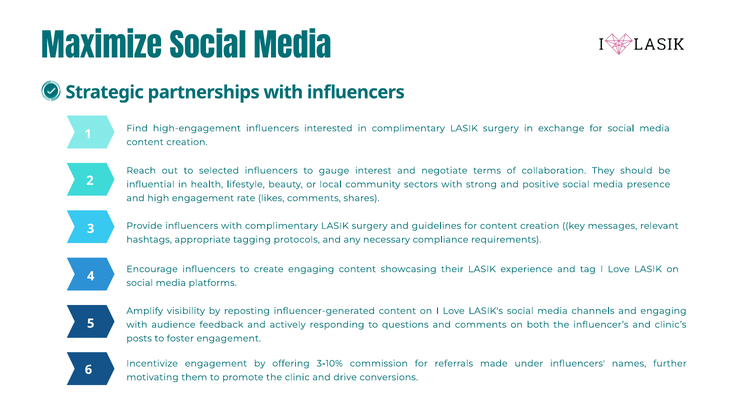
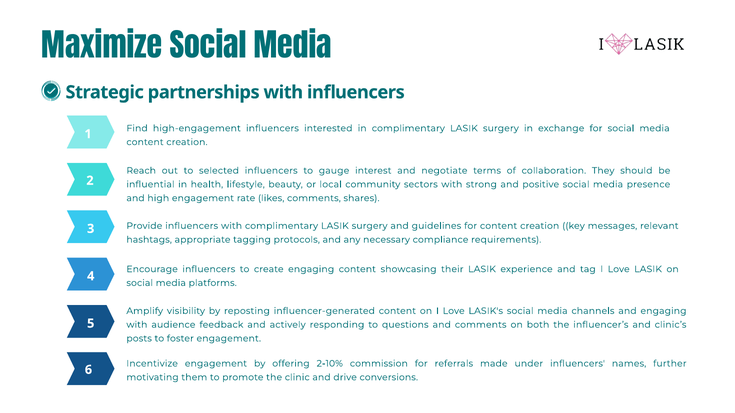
3-10%: 3-10% -> 2-10% (330, 364)
